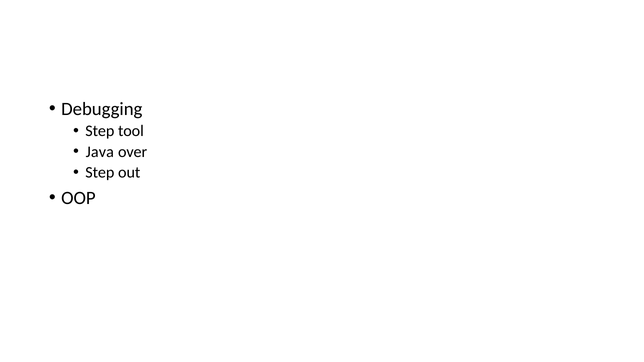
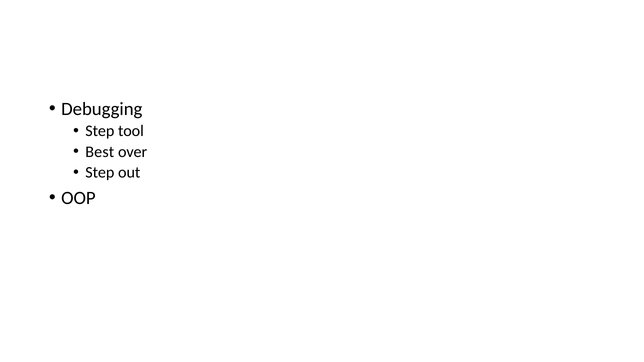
Java: Java -> Best (100, 152)
